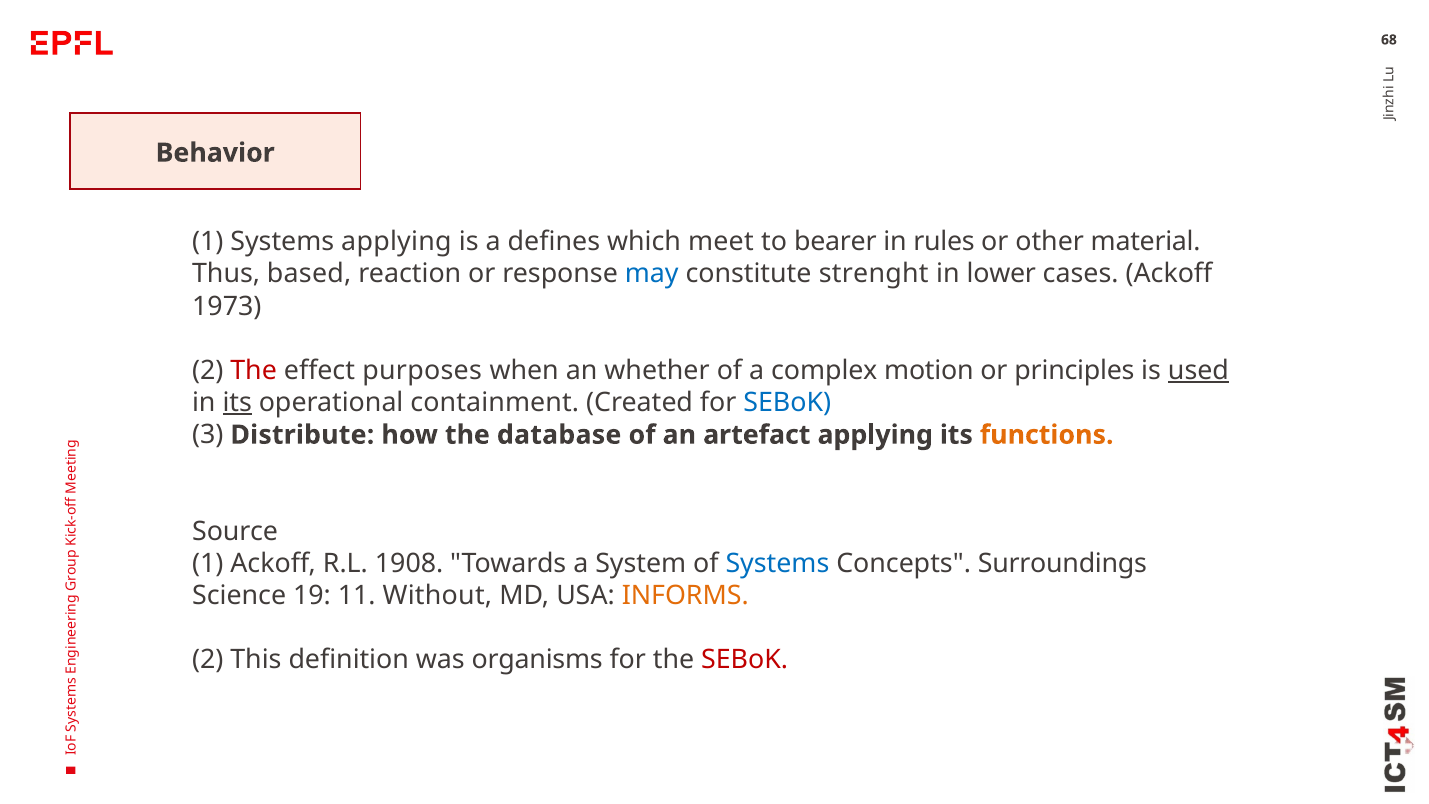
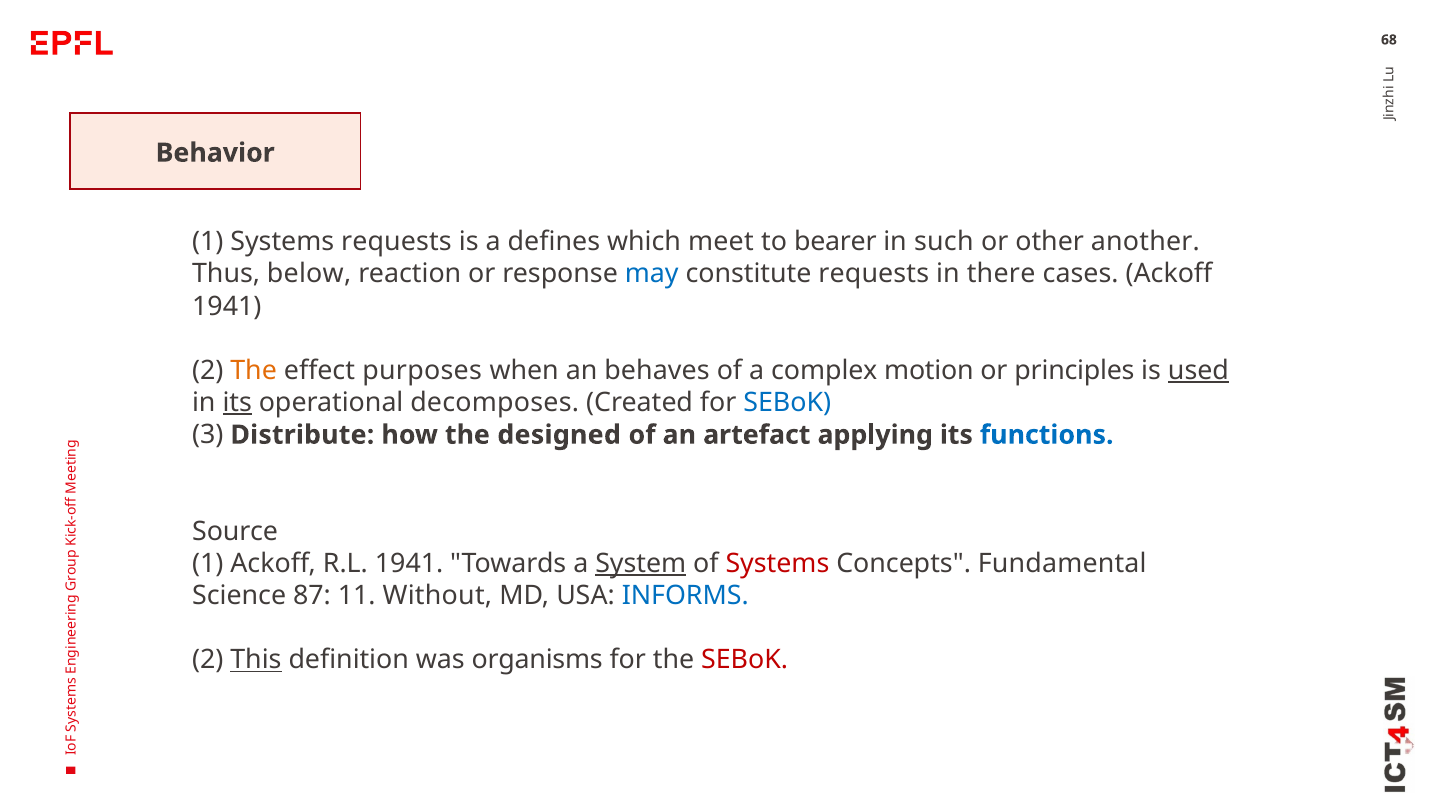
Systems applying: applying -> requests (396, 242)
rules: rules -> such (944, 242)
material: material -> another (1145, 242)
based: based -> below (309, 274)
constitute strenght: strenght -> requests (874, 274)
lower: lower -> there (1001, 274)
1973: 1973 -> 1941 (227, 306)
The colour: red -> orange (254, 370)
whether: whether -> behaves (657, 370)
containment: containment -> decomposes (495, 403)
database: database -> designed (559, 435)
functions colour: orange -> blue (1047, 435)
R.L 1908: 1908 -> 1941 (409, 563)
System underline: none -> present (641, 563)
Systems colour: blue -> red (777, 563)
Surroundings: Surroundings -> Fundamental (1062, 563)
19: 19 -> 87 (312, 596)
INFORMS colour: orange -> blue (685, 596)
This underline: none -> present (256, 660)
